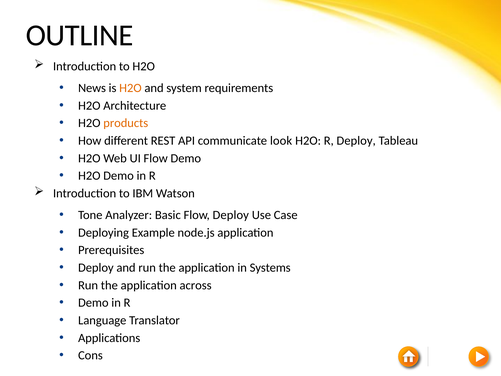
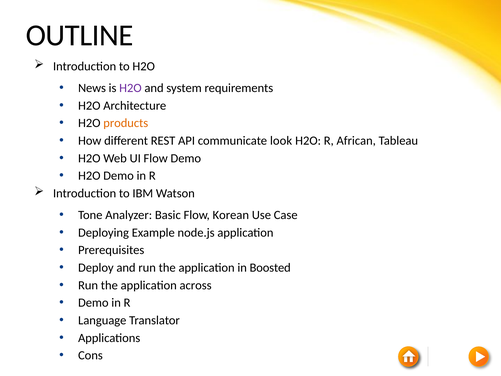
H2O colour: orange -> purple (130, 88)
R Deploy: Deploy -> African (356, 141)
Flow Deploy: Deploy -> Korean (231, 215)
Systems: Systems -> Boosted (270, 268)
